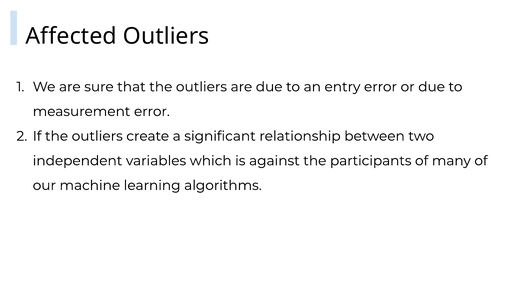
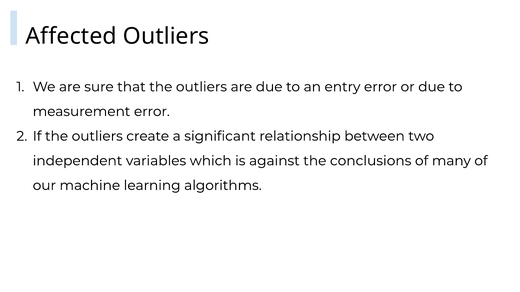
participants: participants -> conclusions (371, 161)
